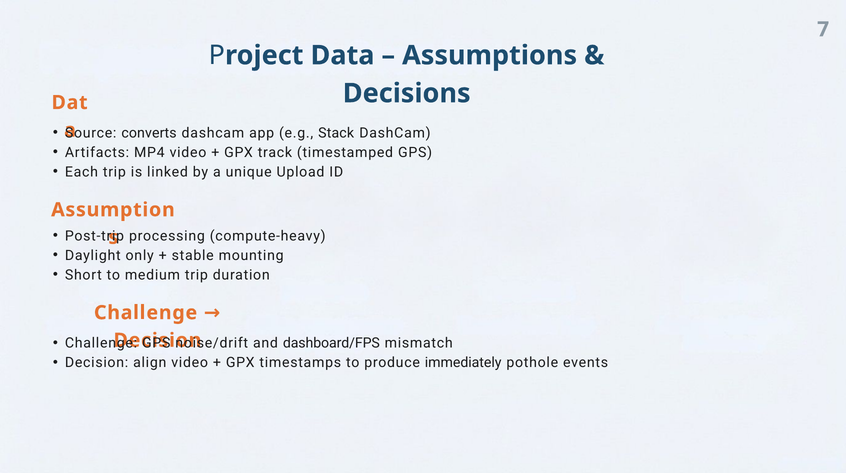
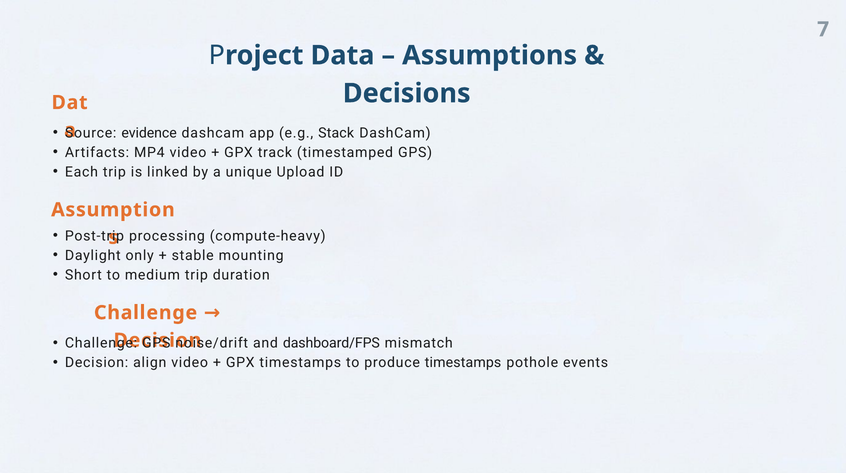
converts: converts -> evidence (149, 133)
produce immediately: immediately -> timestamps (463, 362)
